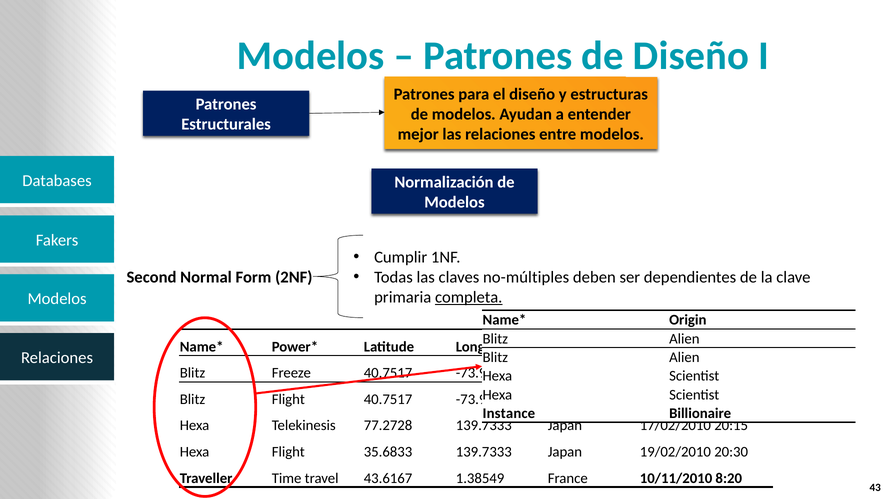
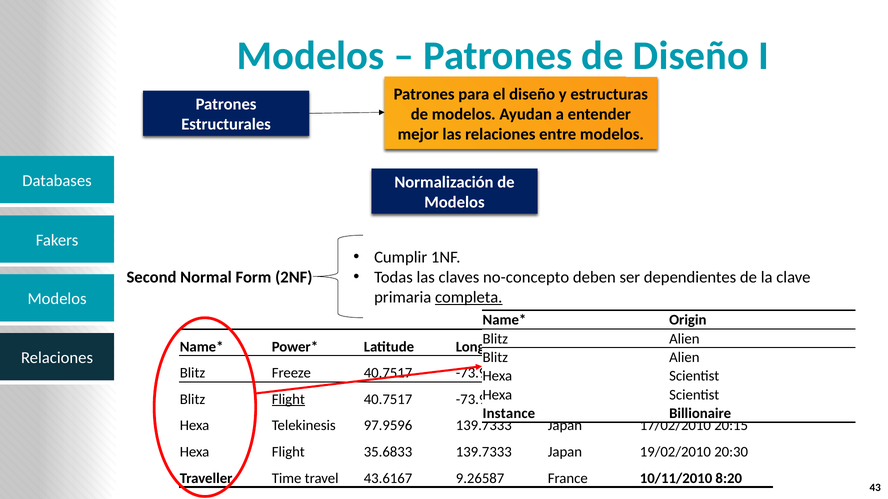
no-múltiples: no-múltiples -> no-concepto (526, 278)
Flight underline: none -> present (288, 400)
77.2728: 77.2728 -> 97.9596 (388, 426)
1.38549: 1.38549 -> 9.26587 (480, 479)
